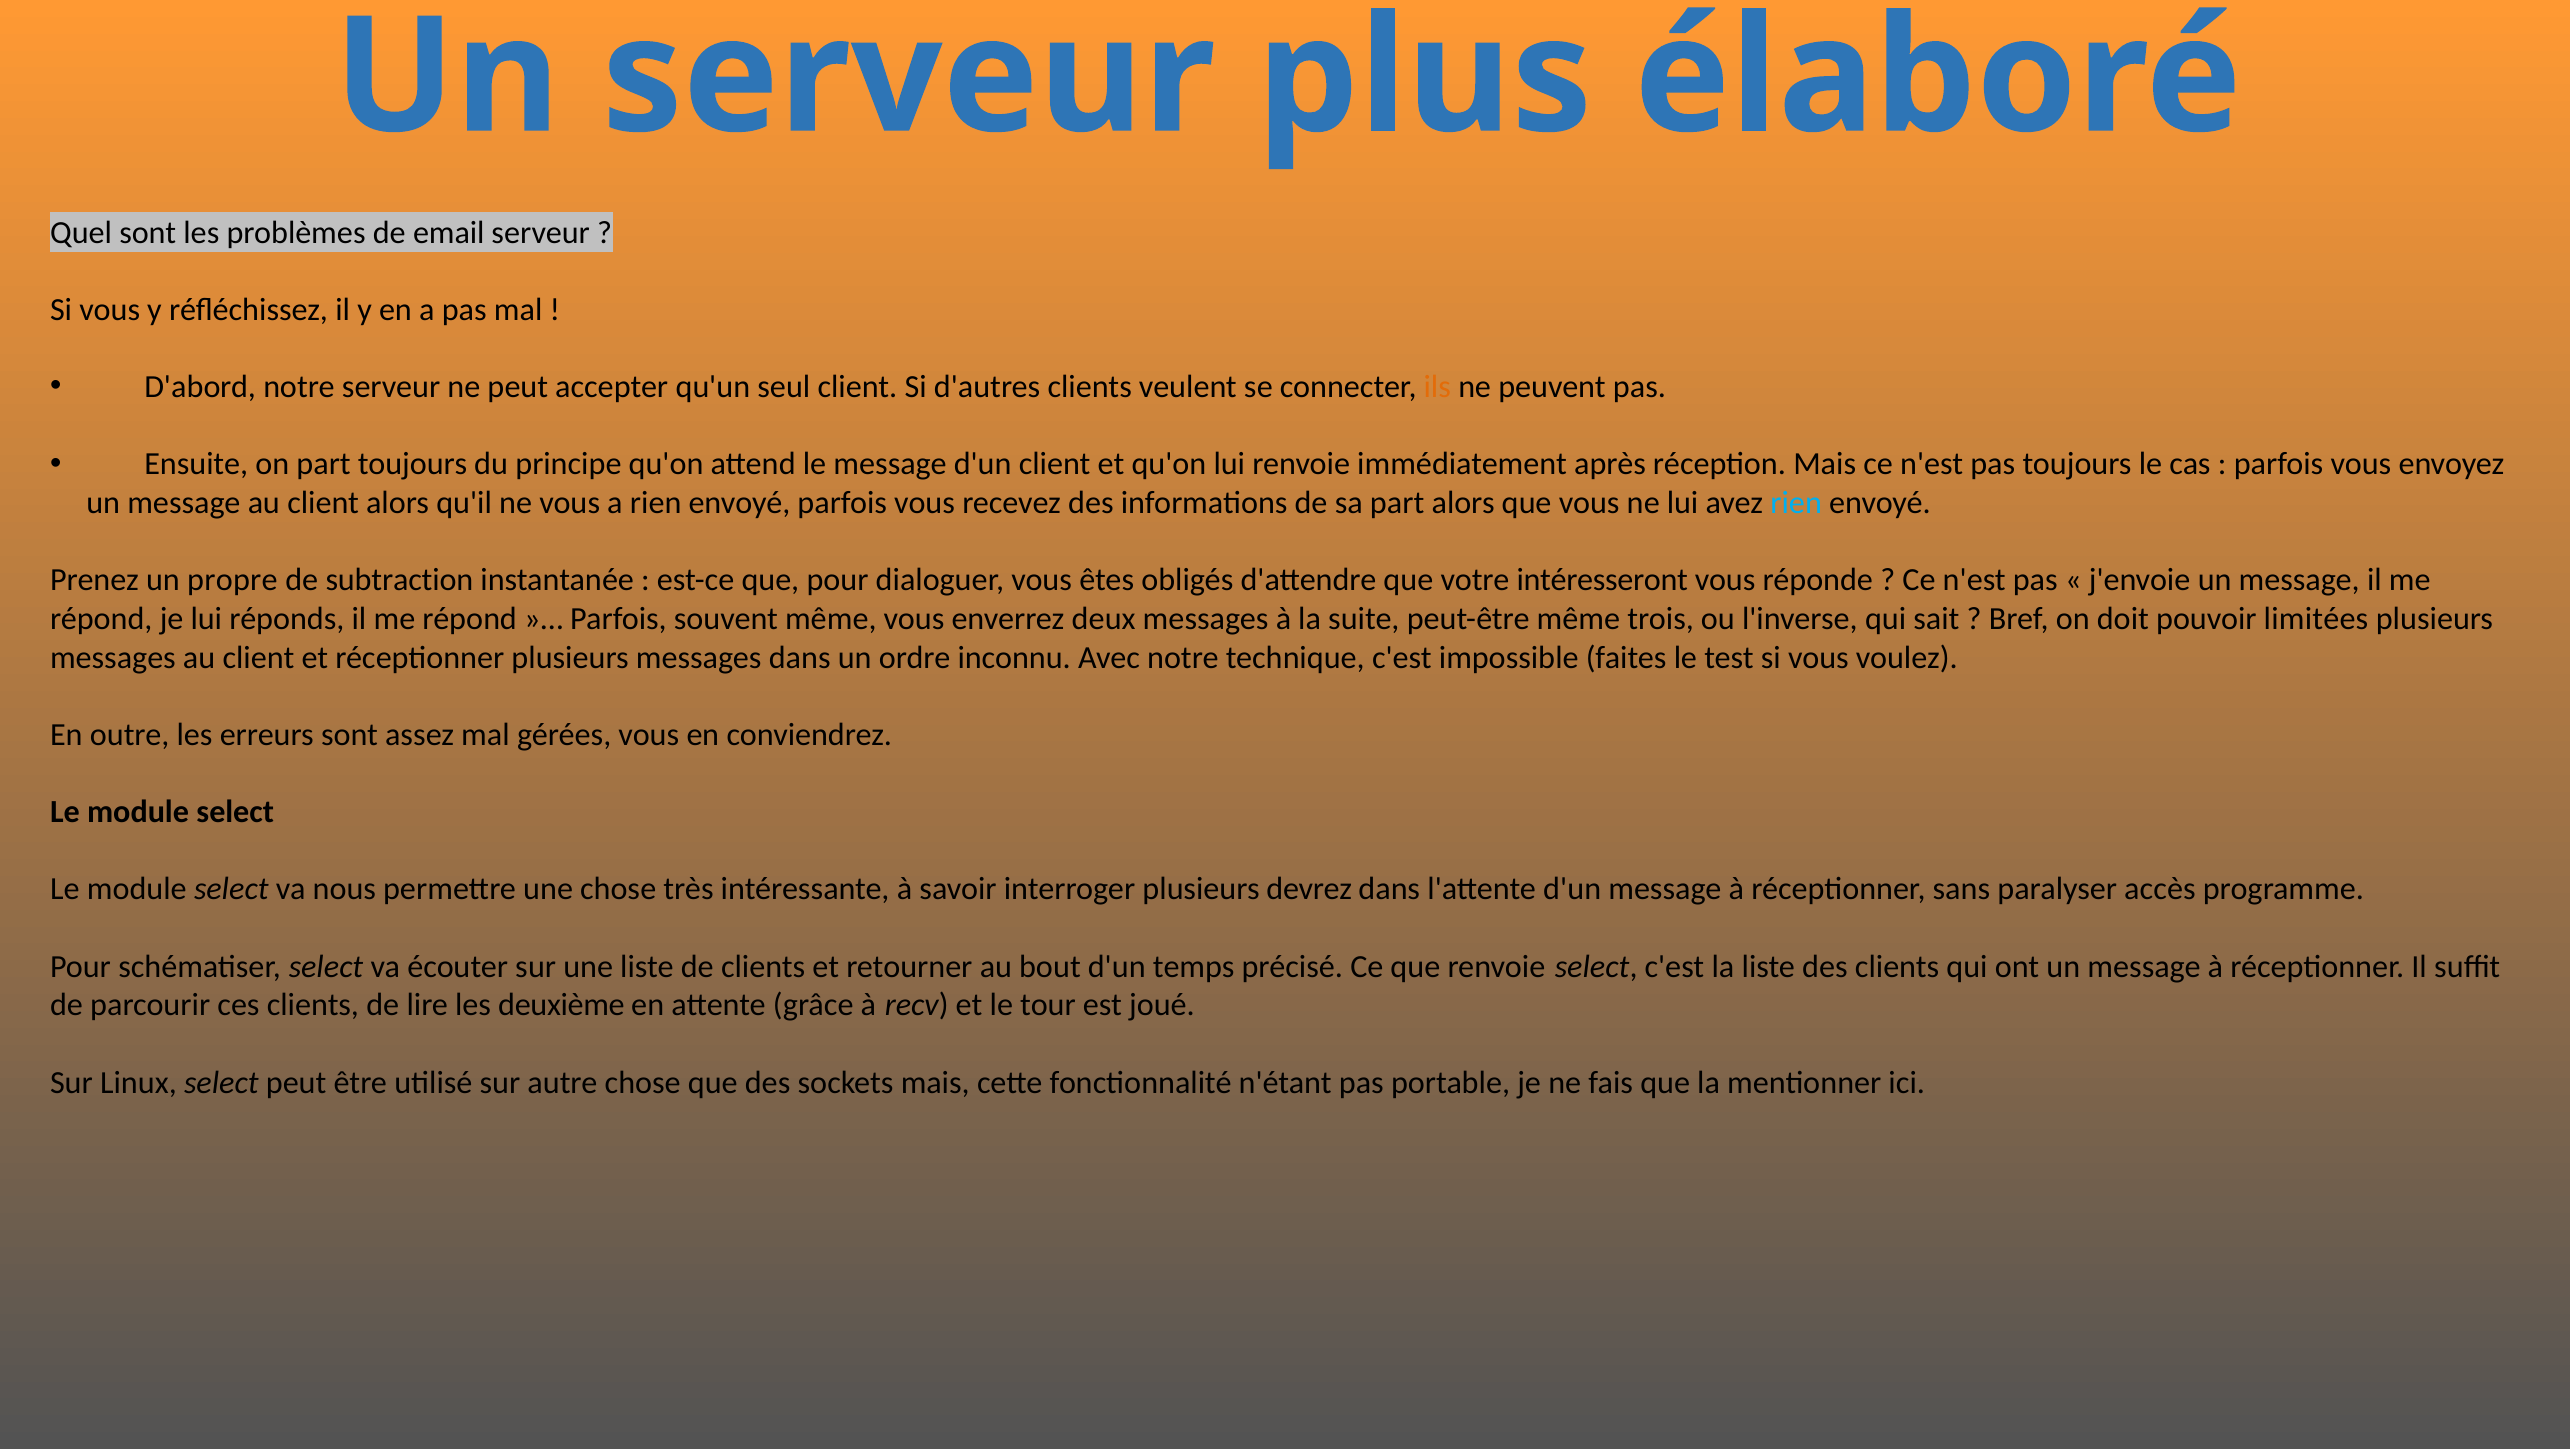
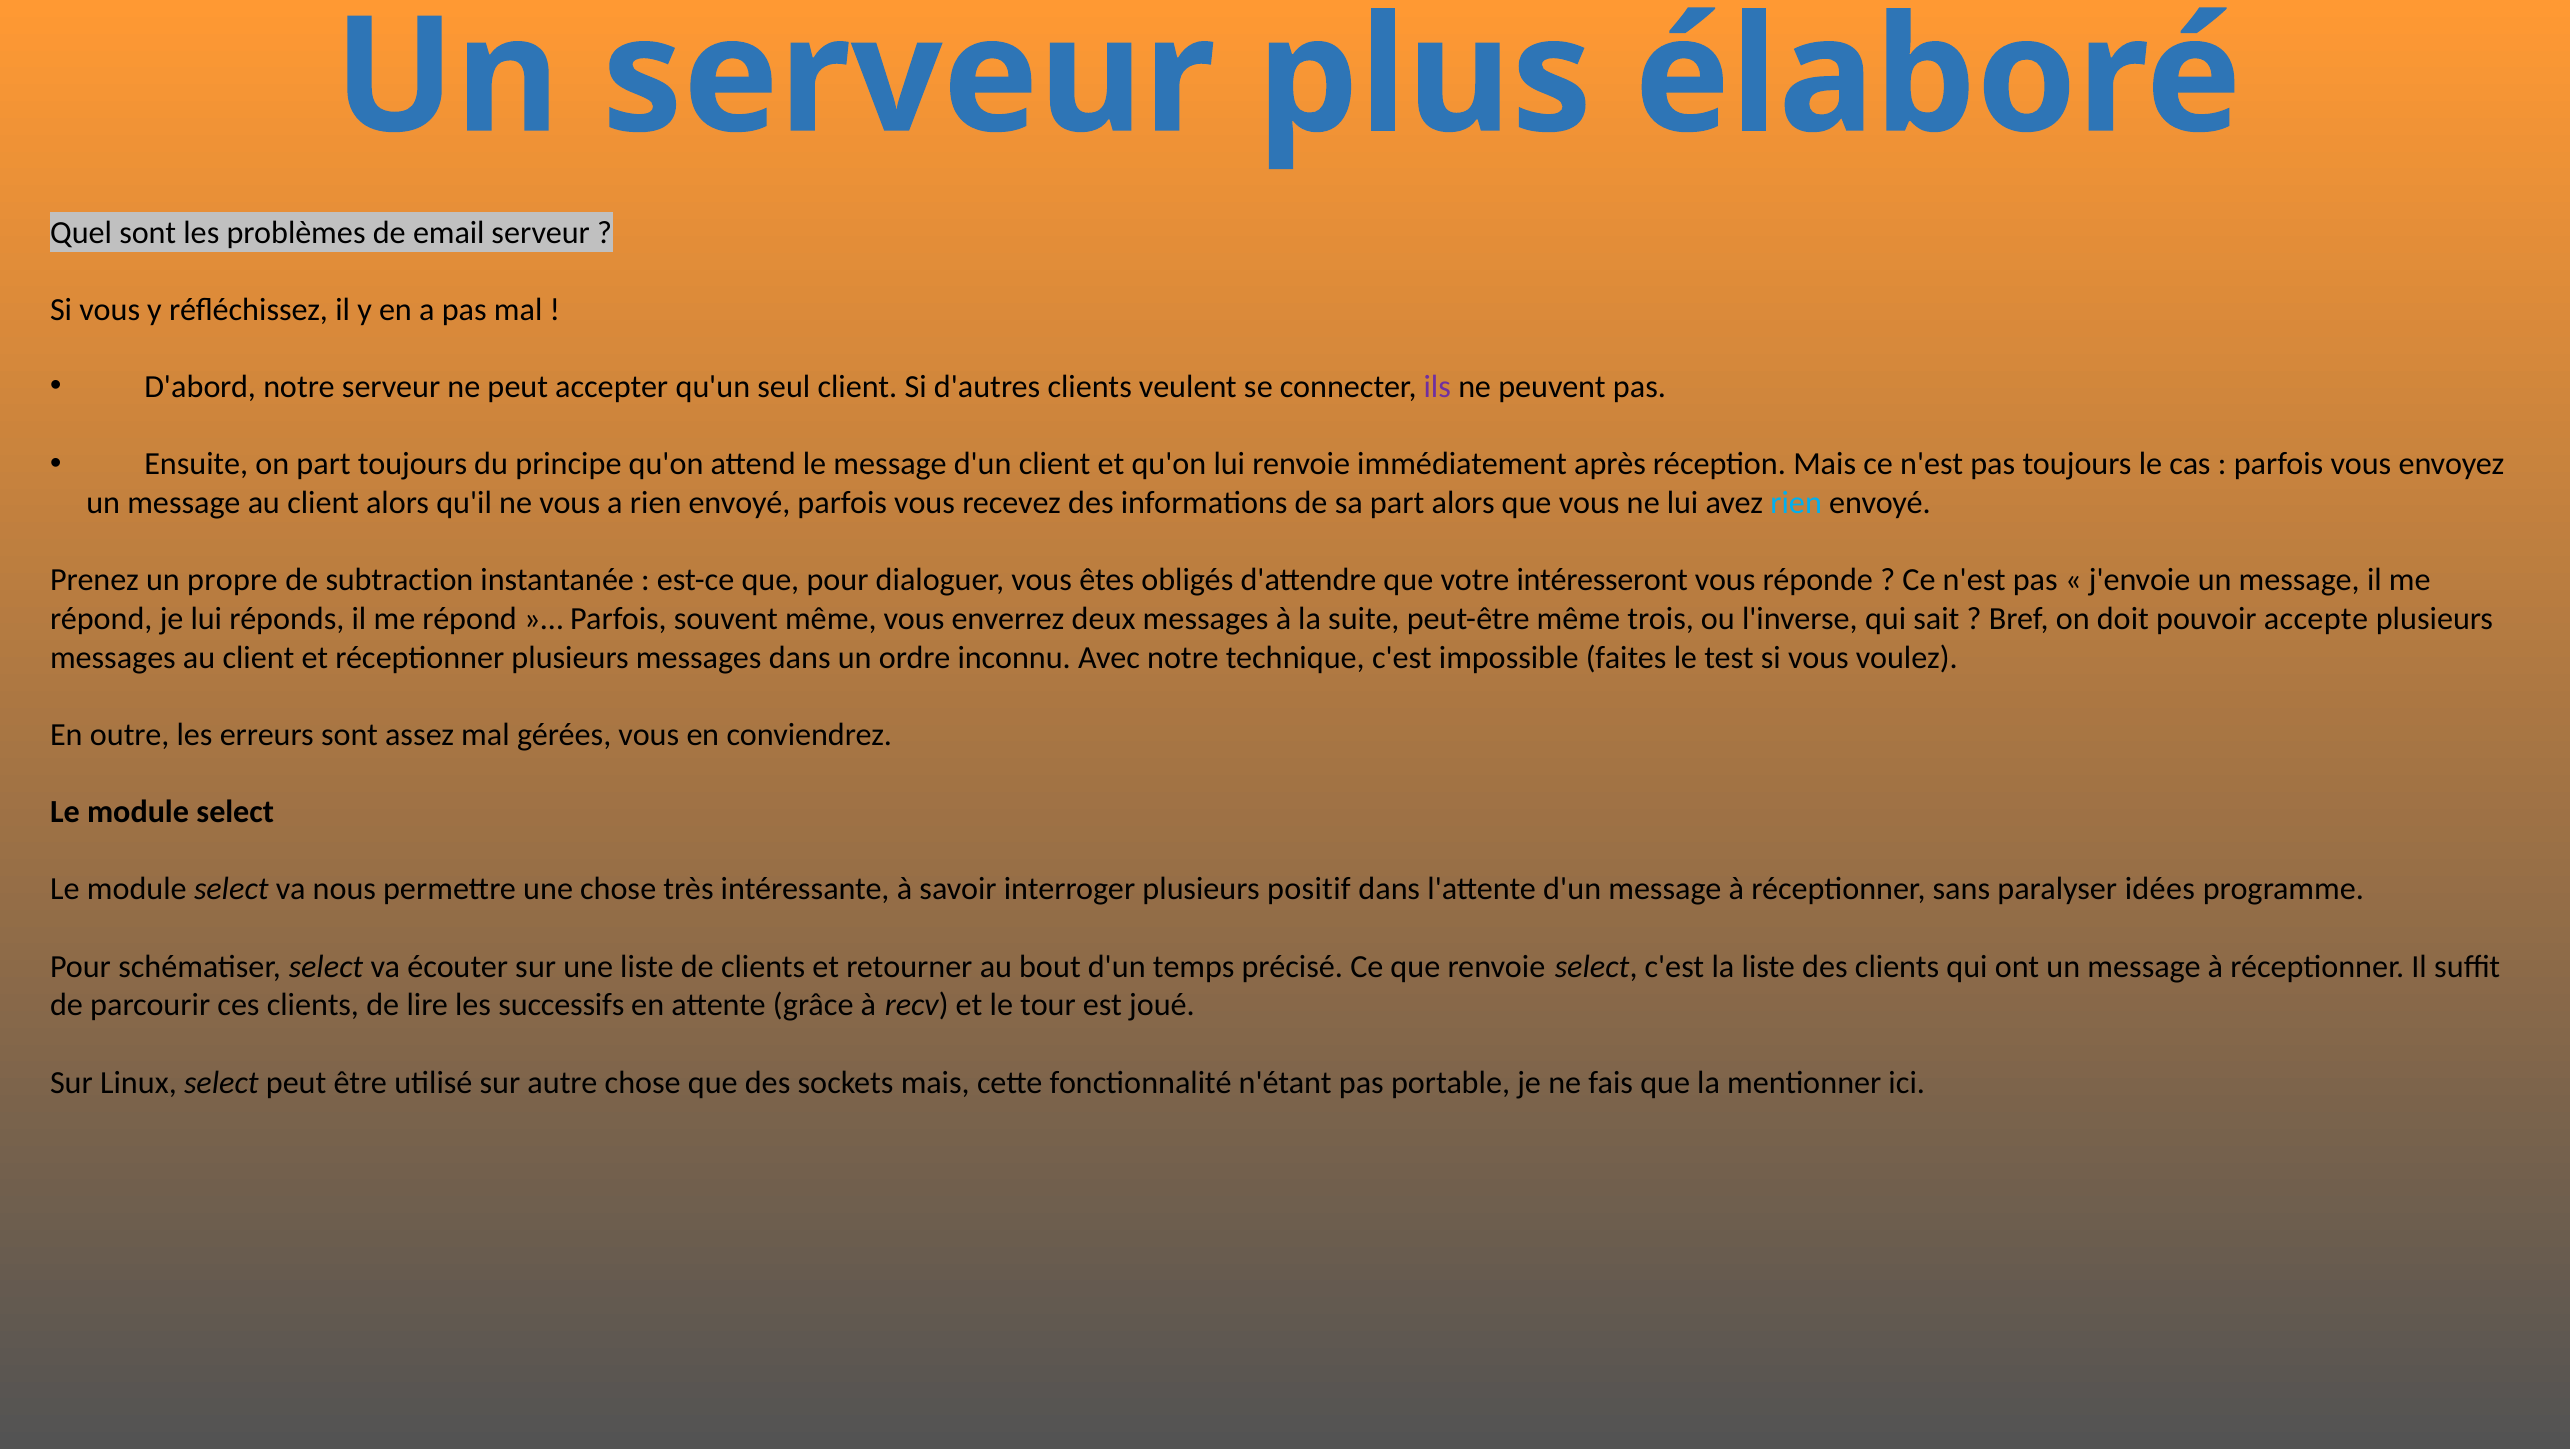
ils colour: orange -> purple (1437, 387)
limitées: limitées -> accepte (2316, 619)
devrez: devrez -> positif (1309, 889)
accès: accès -> idées (2160, 889)
deuxième: deuxième -> successifs (561, 1005)
